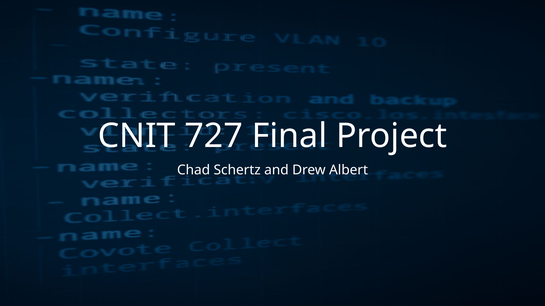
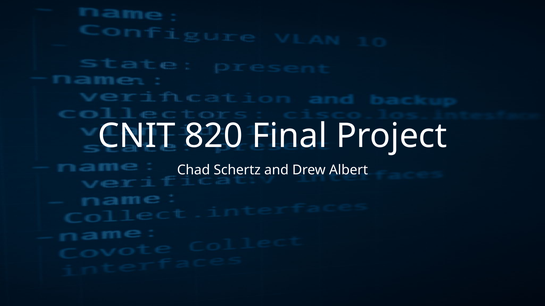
727: 727 -> 820 (214, 136)
